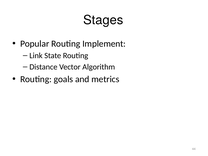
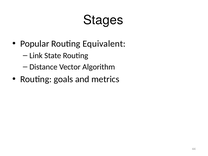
Implement: Implement -> Equivalent (104, 44)
